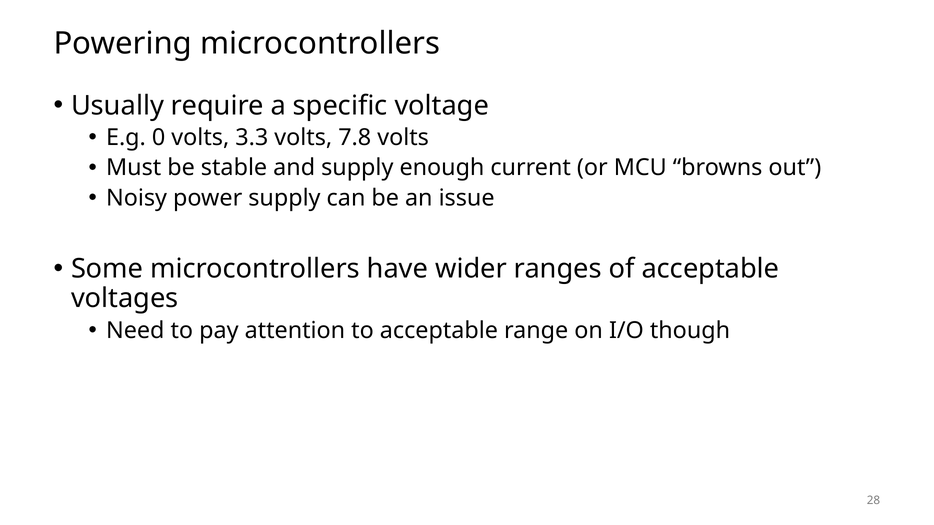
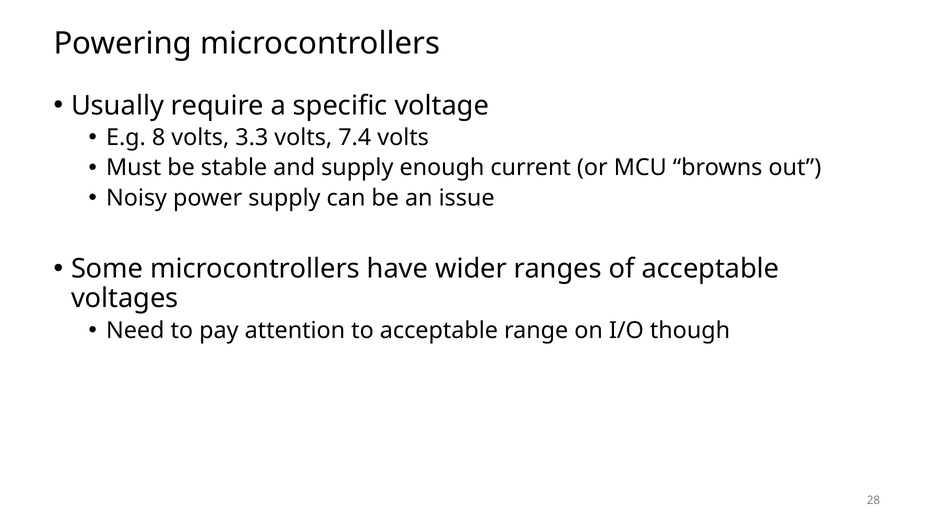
0: 0 -> 8 (159, 138)
7.8: 7.8 -> 7.4 (355, 138)
